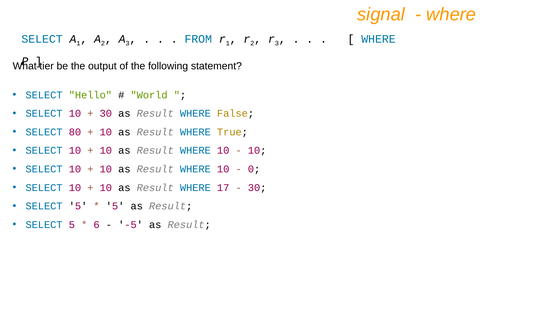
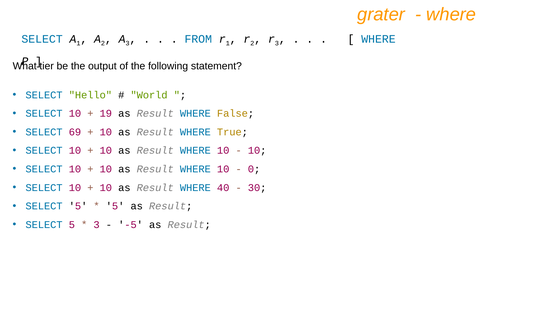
signal: signal -> grater (381, 14)
30: 30 -> 19 (106, 113)
80: 80 -> 69 (75, 132)
17: 17 -> 40 (223, 188)
6: 6 -> 3 (97, 225)
